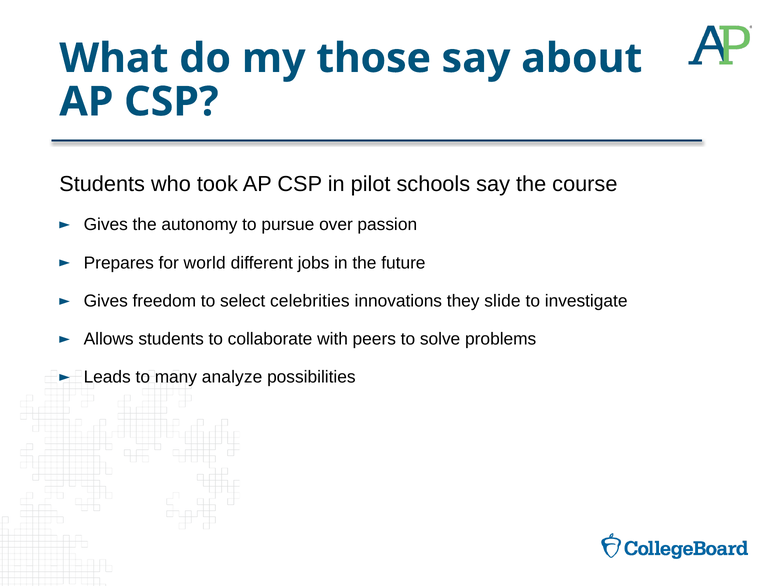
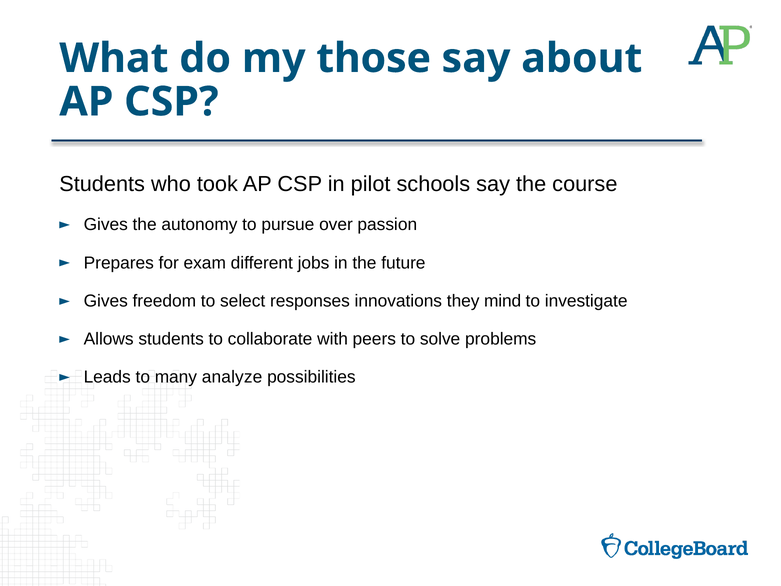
world: world -> exam (205, 263)
celebrities: celebrities -> responses (310, 301)
slide: slide -> mind (503, 301)
